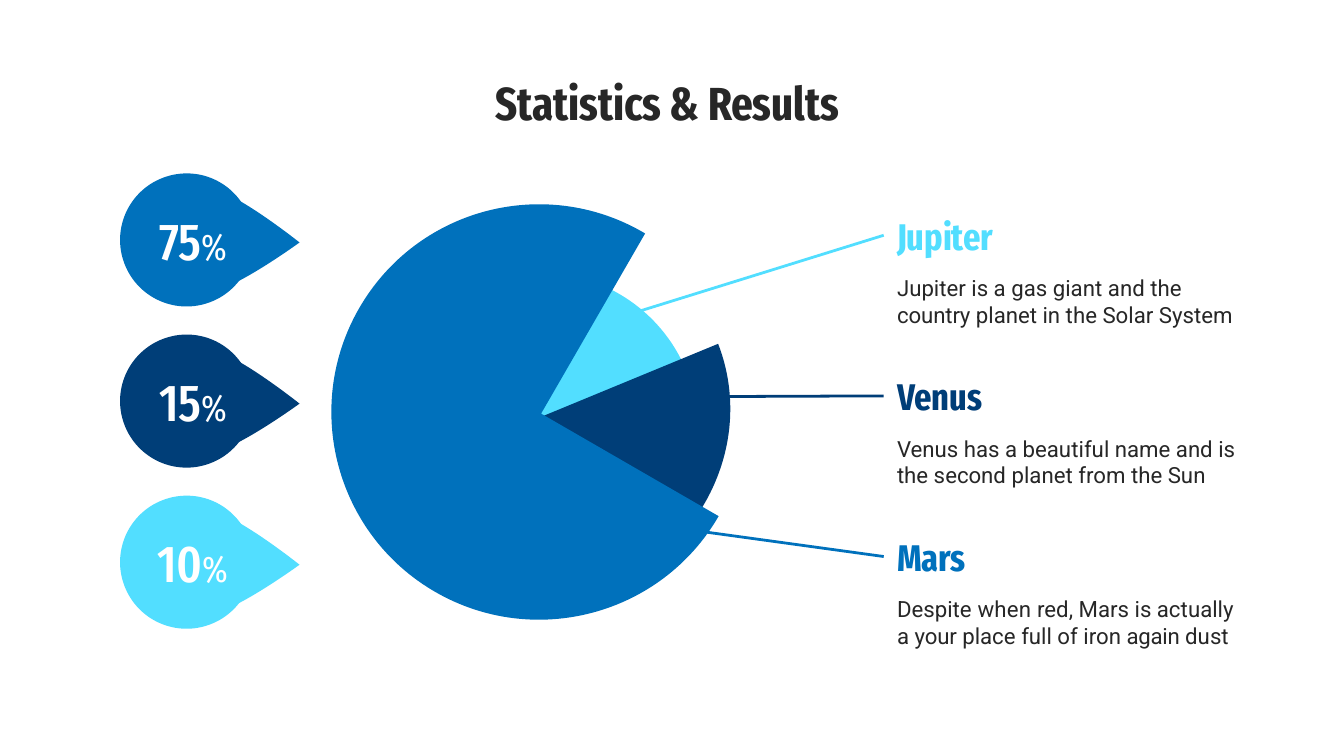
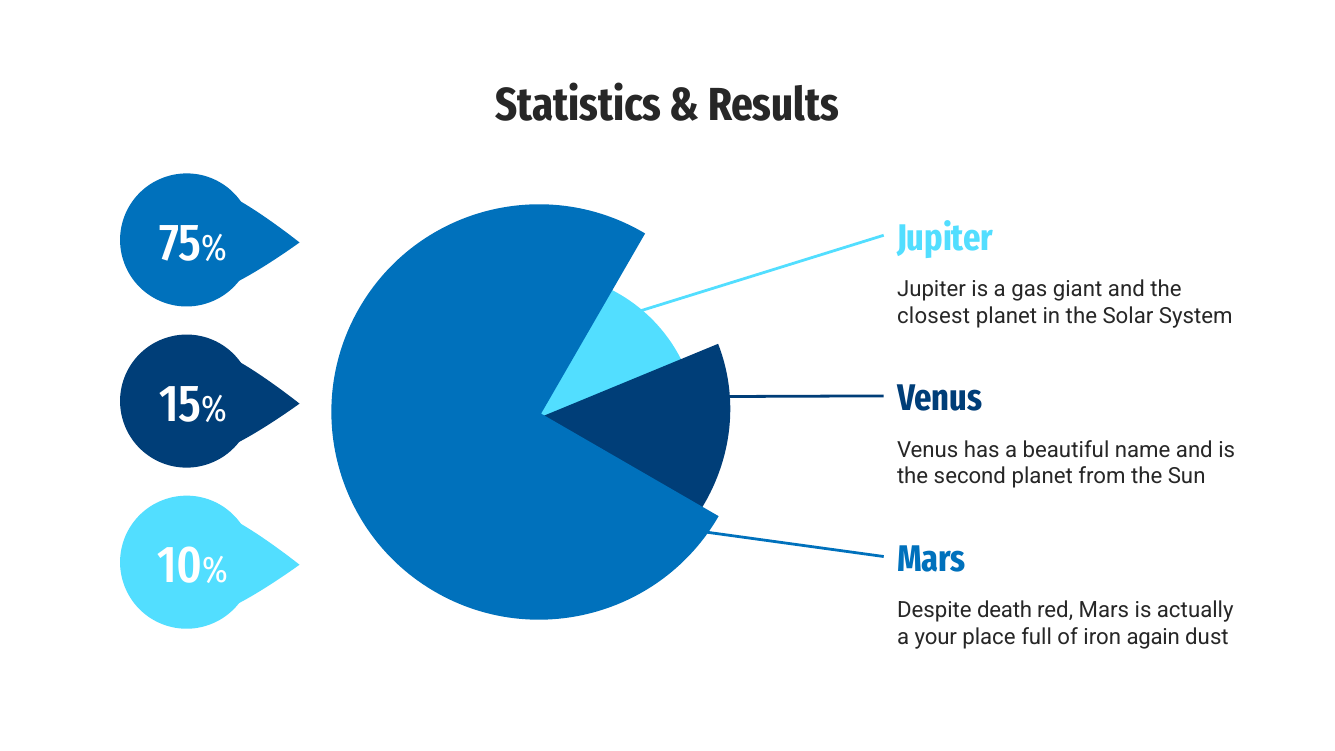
country: country -> closest (934, 316)
when: when -> death (1005, 610)
